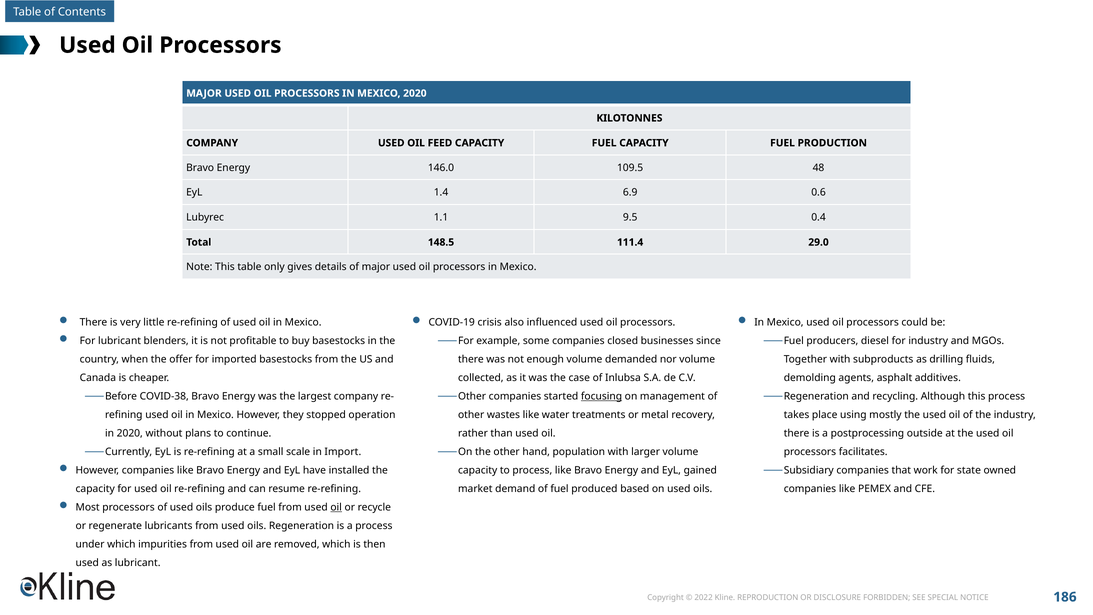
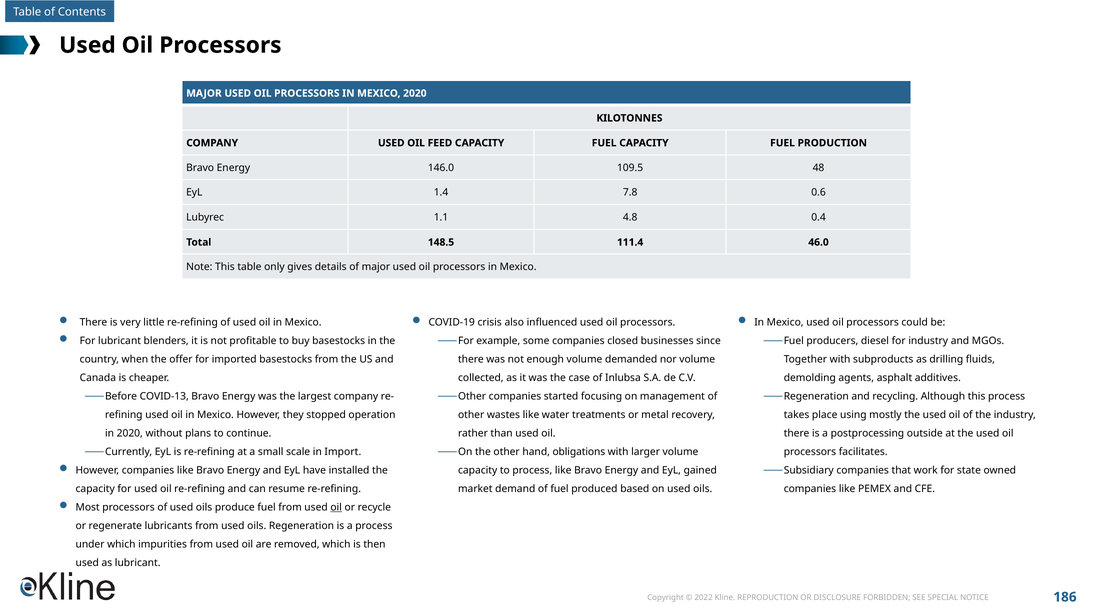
6.9: 6.9 -> 7.8 (630, 193)
9.5: 9.5 -> 4.8 (630, 217)
29.0: 29.0 -> 46.0 (819, 242)
COVID-38: COVID-38 -> COVID-13 (164, 396)
focusing underline: present -> none (602, 396)
population: population -> obligations (579, 452)
